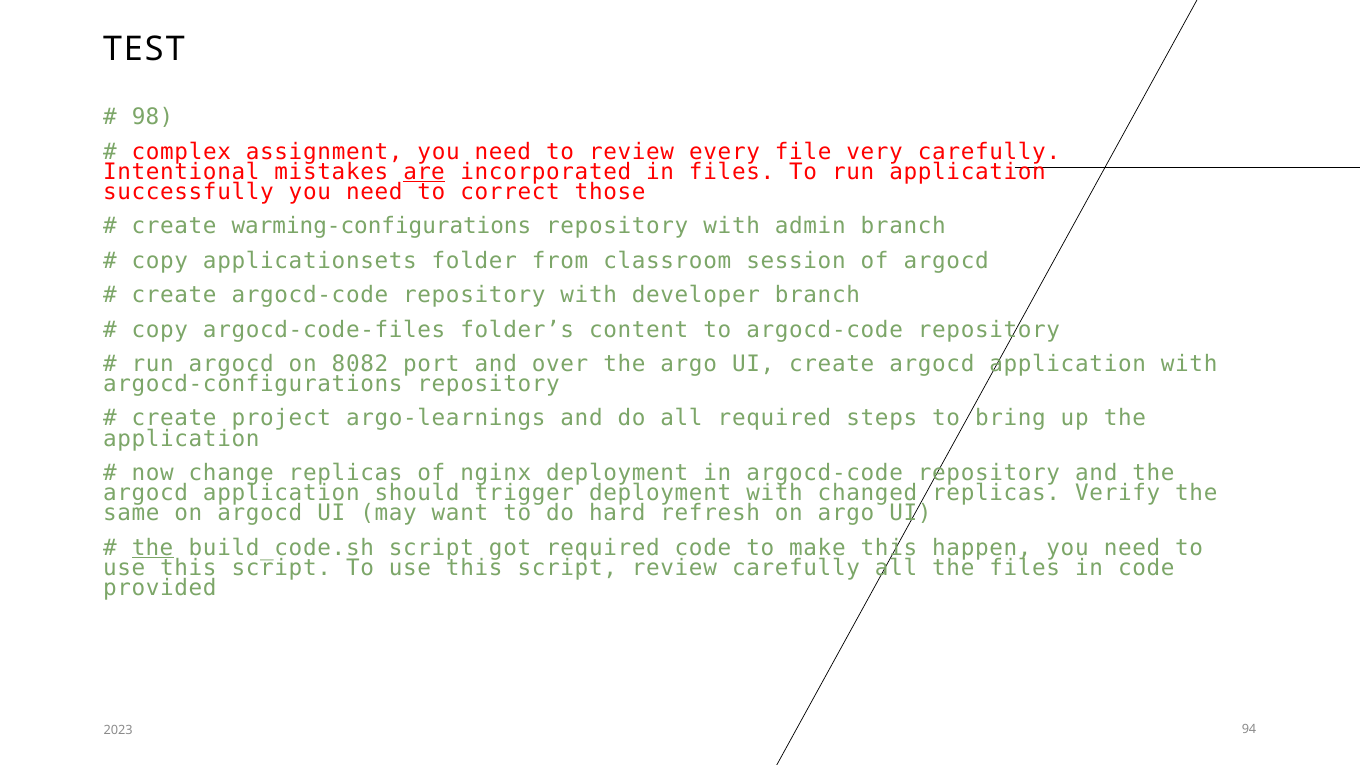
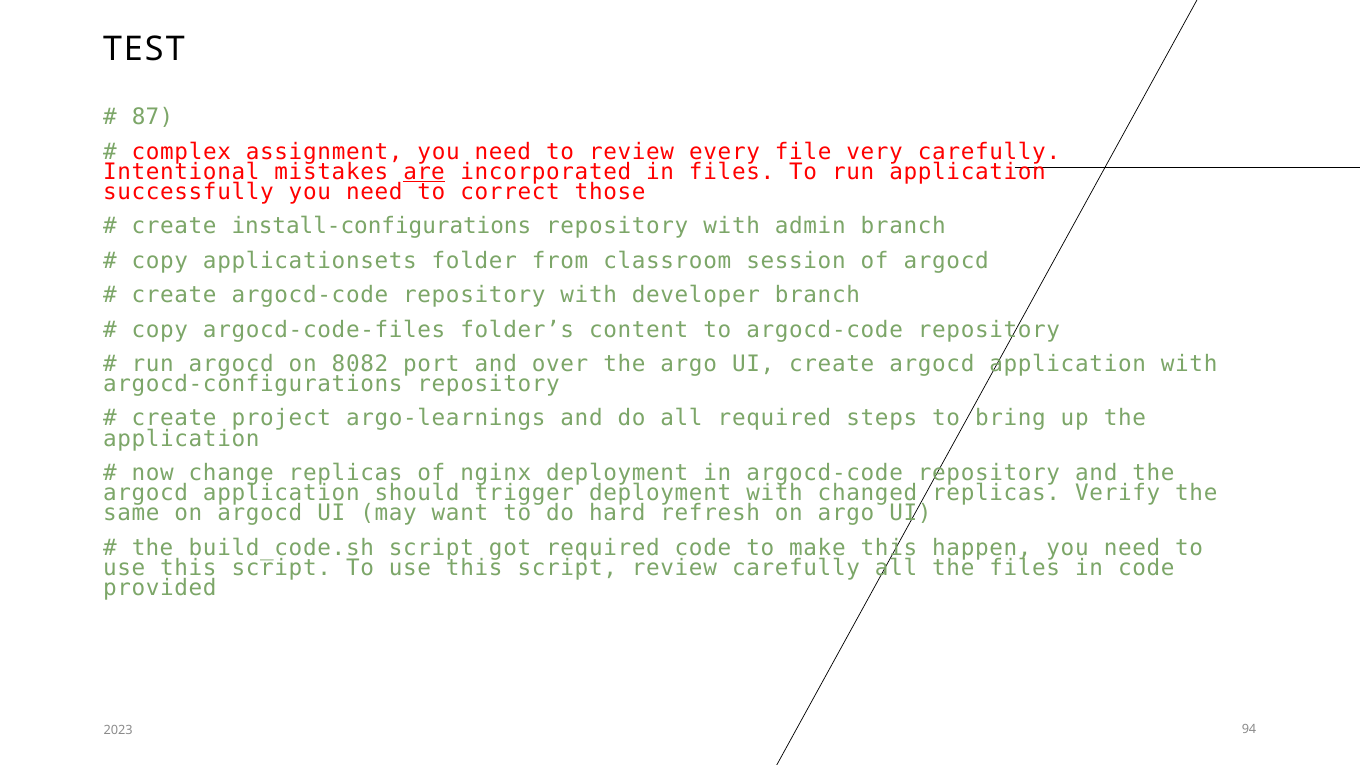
98: 98 -> 87 (153, 117)
warming-configurations: warming-configurations -> install-configurations (381, 226)
the underline: present -> none (153, 548)
